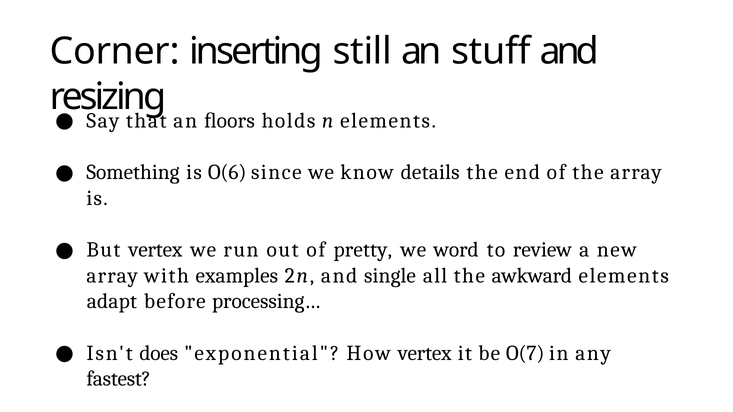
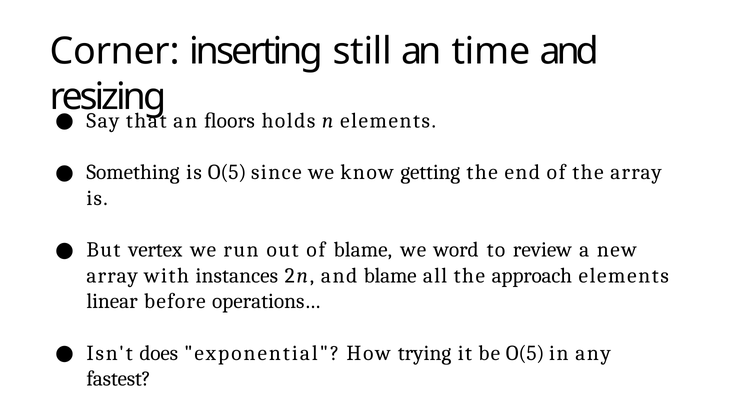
stuff: stuff -> time (491, 52)
is O(6: O(6 -> O(5 (227, 173)
details: details -> getting (430, 173)
of pretty: pretty -> blame (363, 250)
examples: examples -> instances (237, 276)
and single: single -> blame (390, 276)
awkward: awkward -> approach (532, 276)
adapt: adapt -> linear (112, 301)
processing…: processing… -> operations… (266, 301)
How vertex: vertex -> trying (425, 353)
be O(7: O(7 -> O(5 (525, 353)
